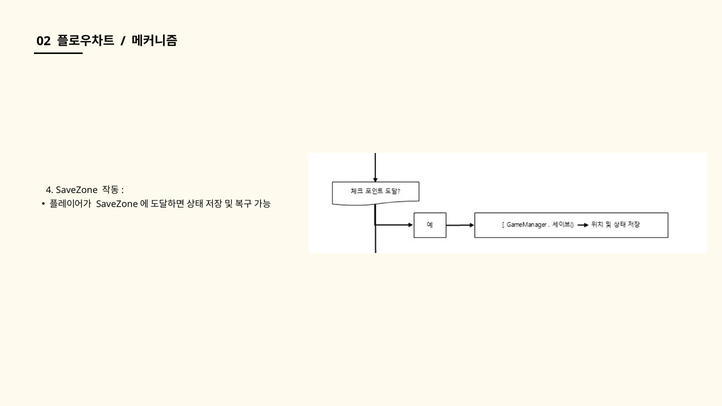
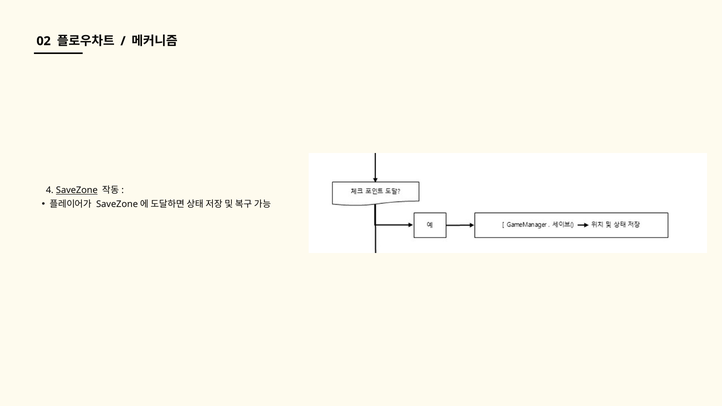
SaveZone underline: none -> present (77, 190)
